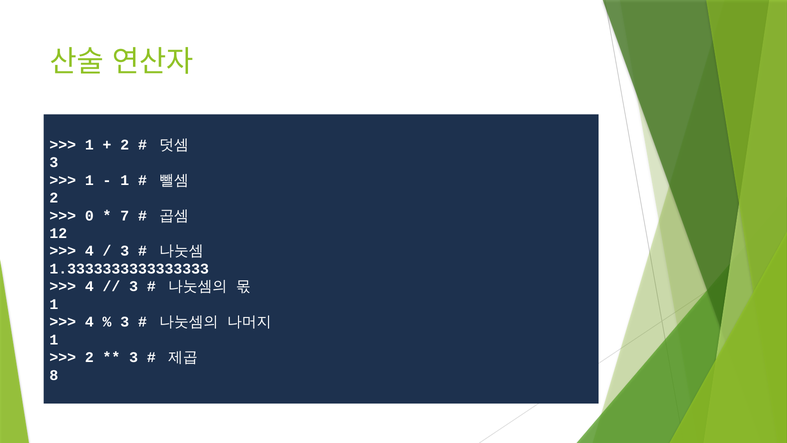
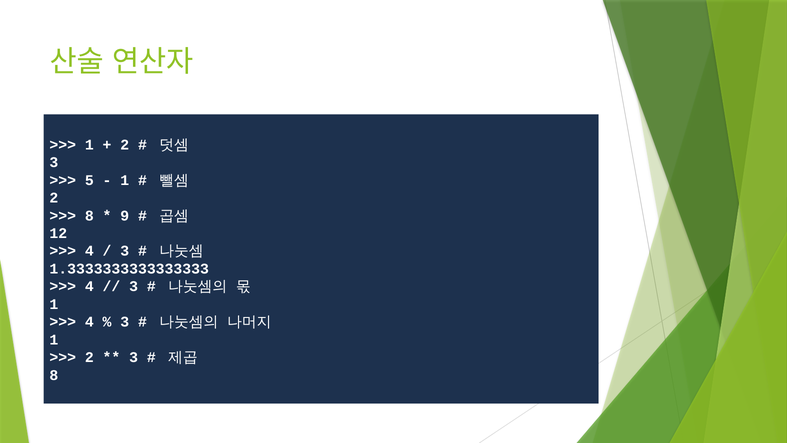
1: 1 -> 5 (89, 180)
0: 0 -> 8 (89, 216)
7: 7 -> 9 (125, 216)
